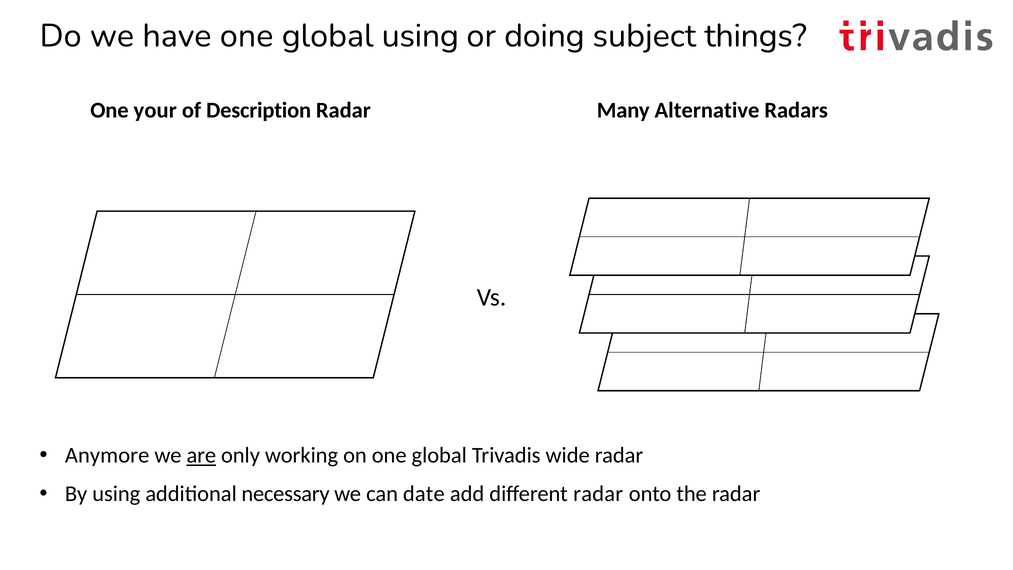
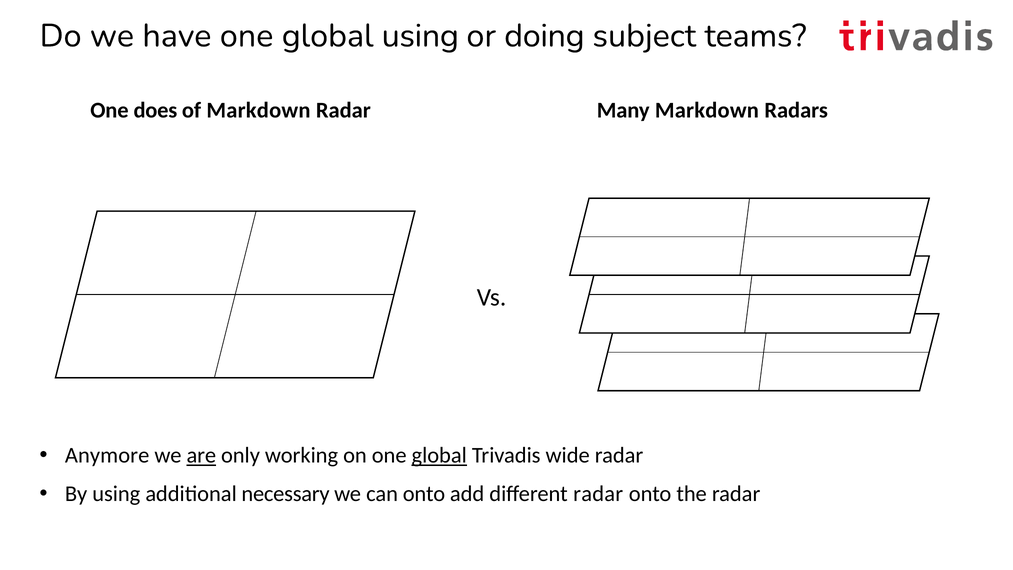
things: things -> teams (756, 36)
your: your -> does (155, 110)
of Description: Description -> Markdown (258, 110)
Many Alternative: Alternative -> Markdown (707, 110)
global underline: none -> present (439, 455)
can date: date -> onto (424, 494)
